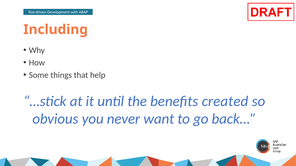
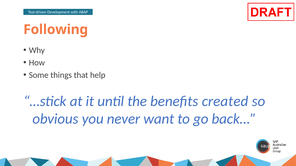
Including: Including -> Following (56, 30)
